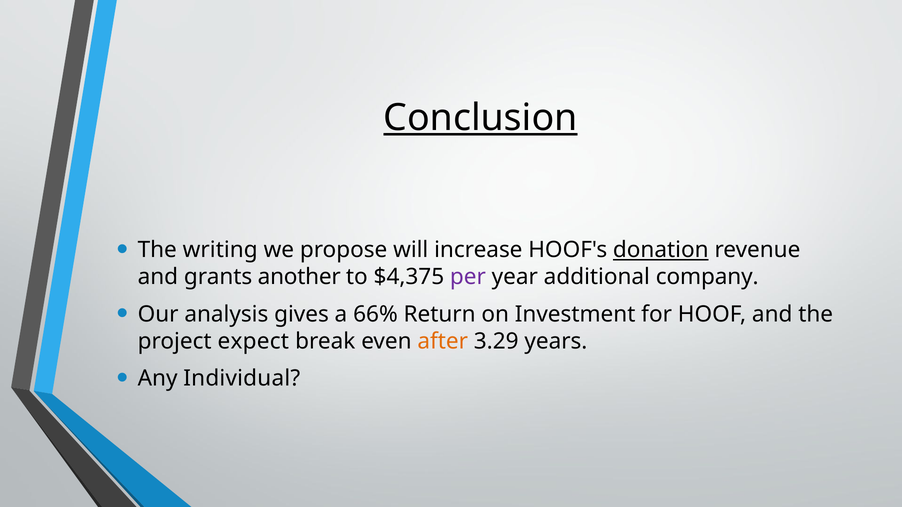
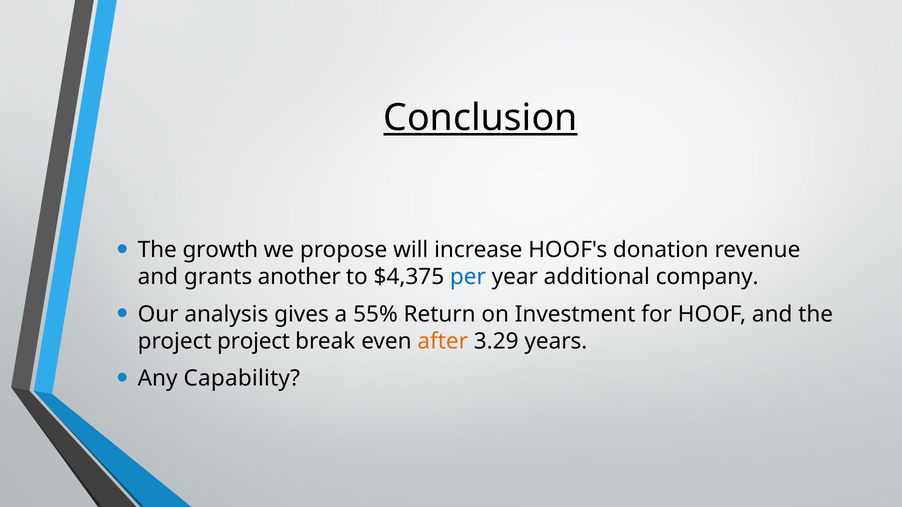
writing: writing -> growth (220, 250)
donation underline: present -> none (661, 250)
per colour: purple -> blue (468, 277)
66%: 66% -> 55% (375, 314)
project expect: expect -> project (254, 341)
Individual: Individual -> Capability (242, 379)
